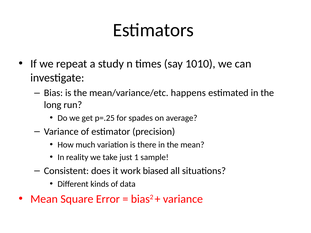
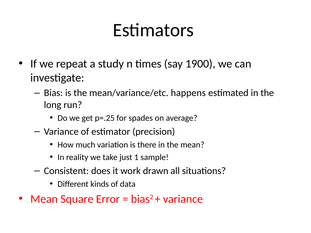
1010: 1010 -> 1900 (200, 64)
biased: biased -> drawn (156, 171)
